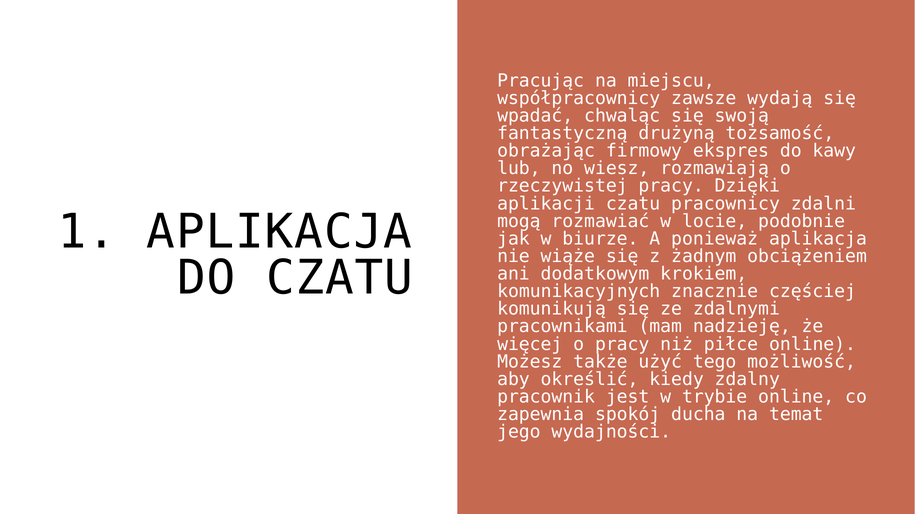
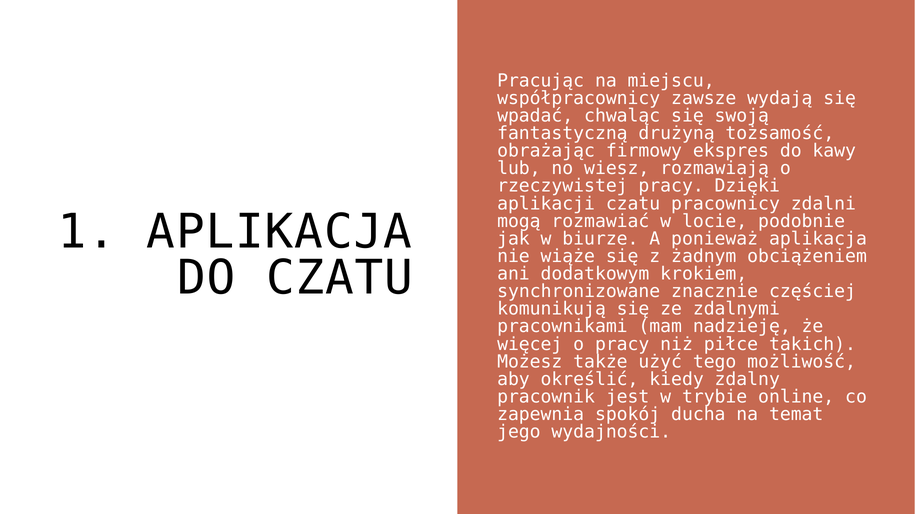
komunikacyjnych: komunikacyjnych -> synchronizowane (579, 292)
piłce online: online -> takich (813, 345)
